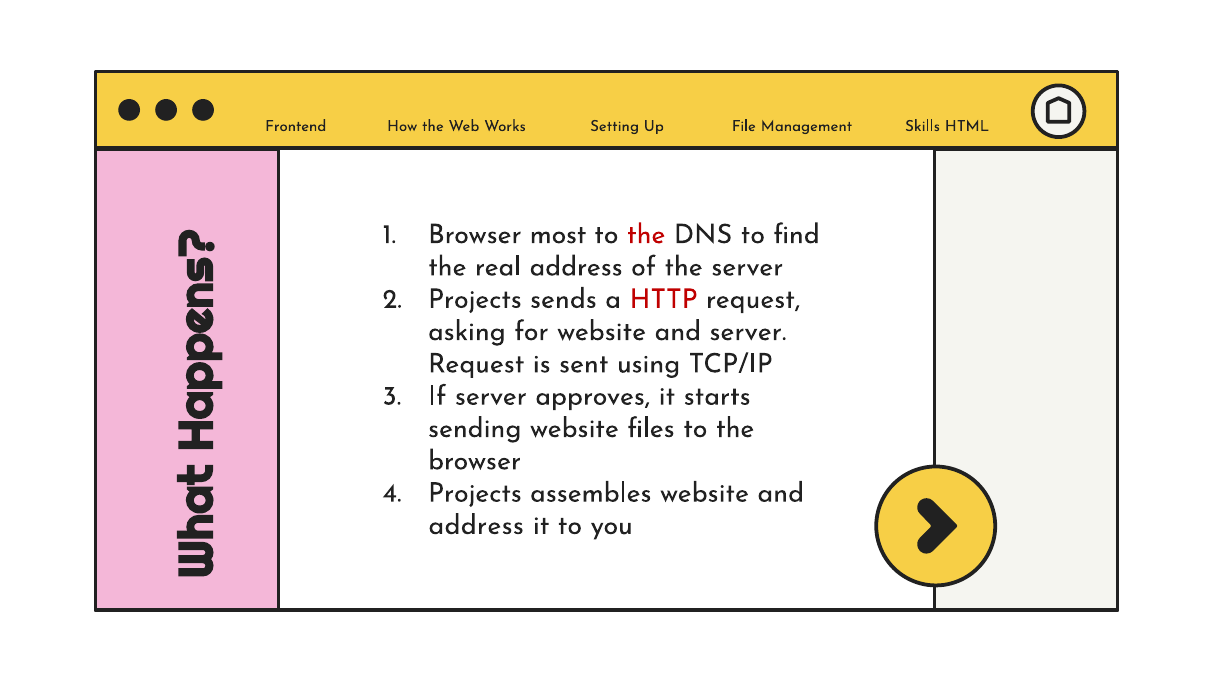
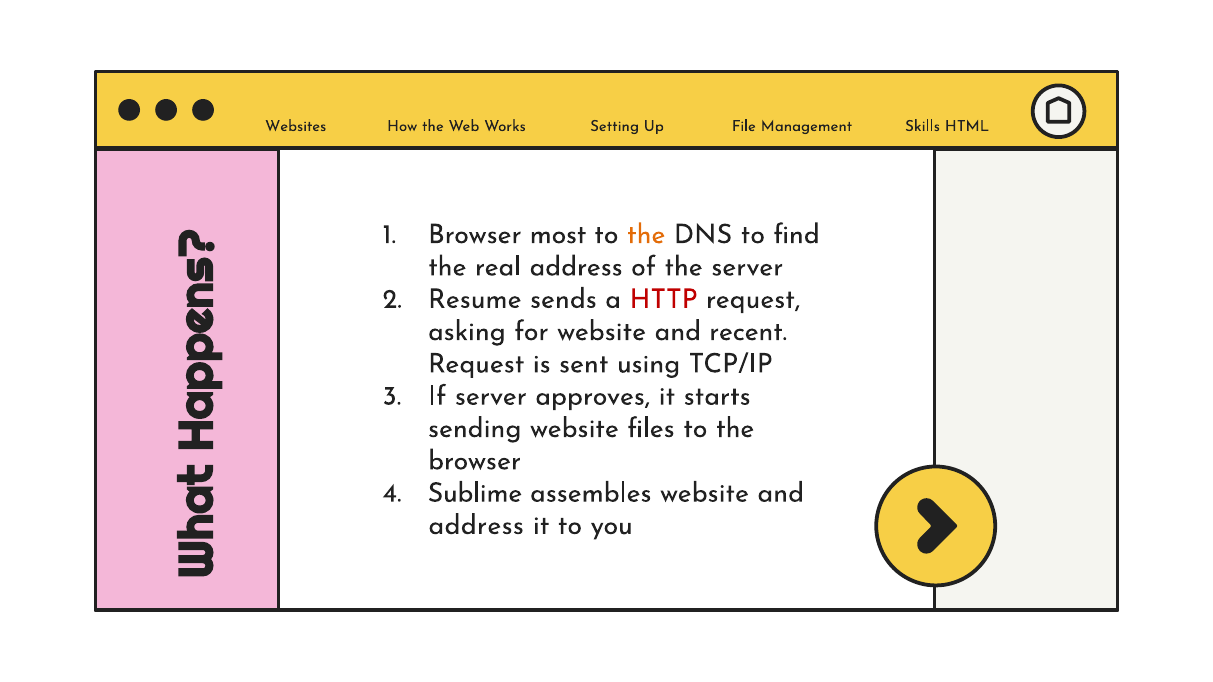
Frontend: Frontend -> Websites (296, 126)
the colour: red -> orange (646, 234)
Projects: Projects -> Resume (475, 299)
and server: server -> recent (748, 331)
Projects: Projects -> Sublime (475, 493)
